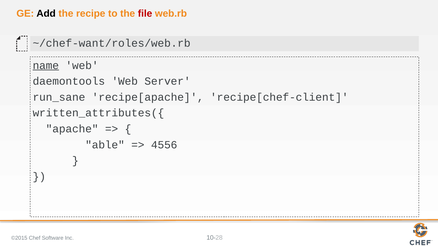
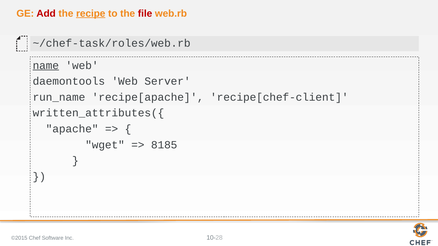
Add colour: black -> red (46, 14)
recipe underline: none -> present (91, 14)
~/chef-want/roles/web.rb: ~/chef-want/roles/web.rb -> ~/chef-task/roles/web.rb (112, 43)
run_sane: run_sane -> run_name (59, 97)
able: able -> wget (105, 145)
4556: 4556 -> 8185 (164, 145)
